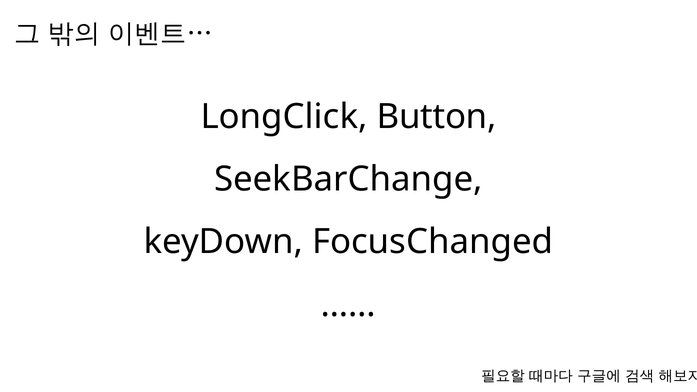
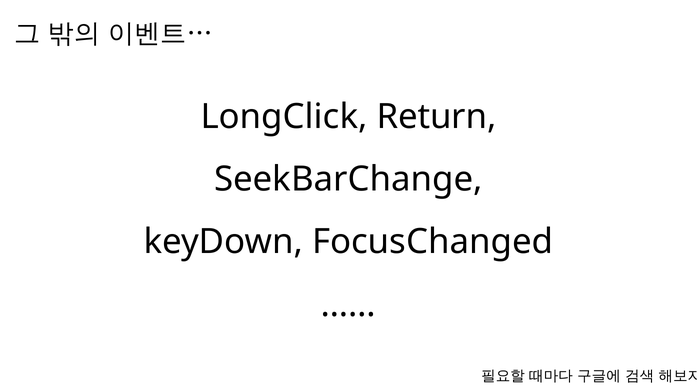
Button: Button -> Return (437, 117)
